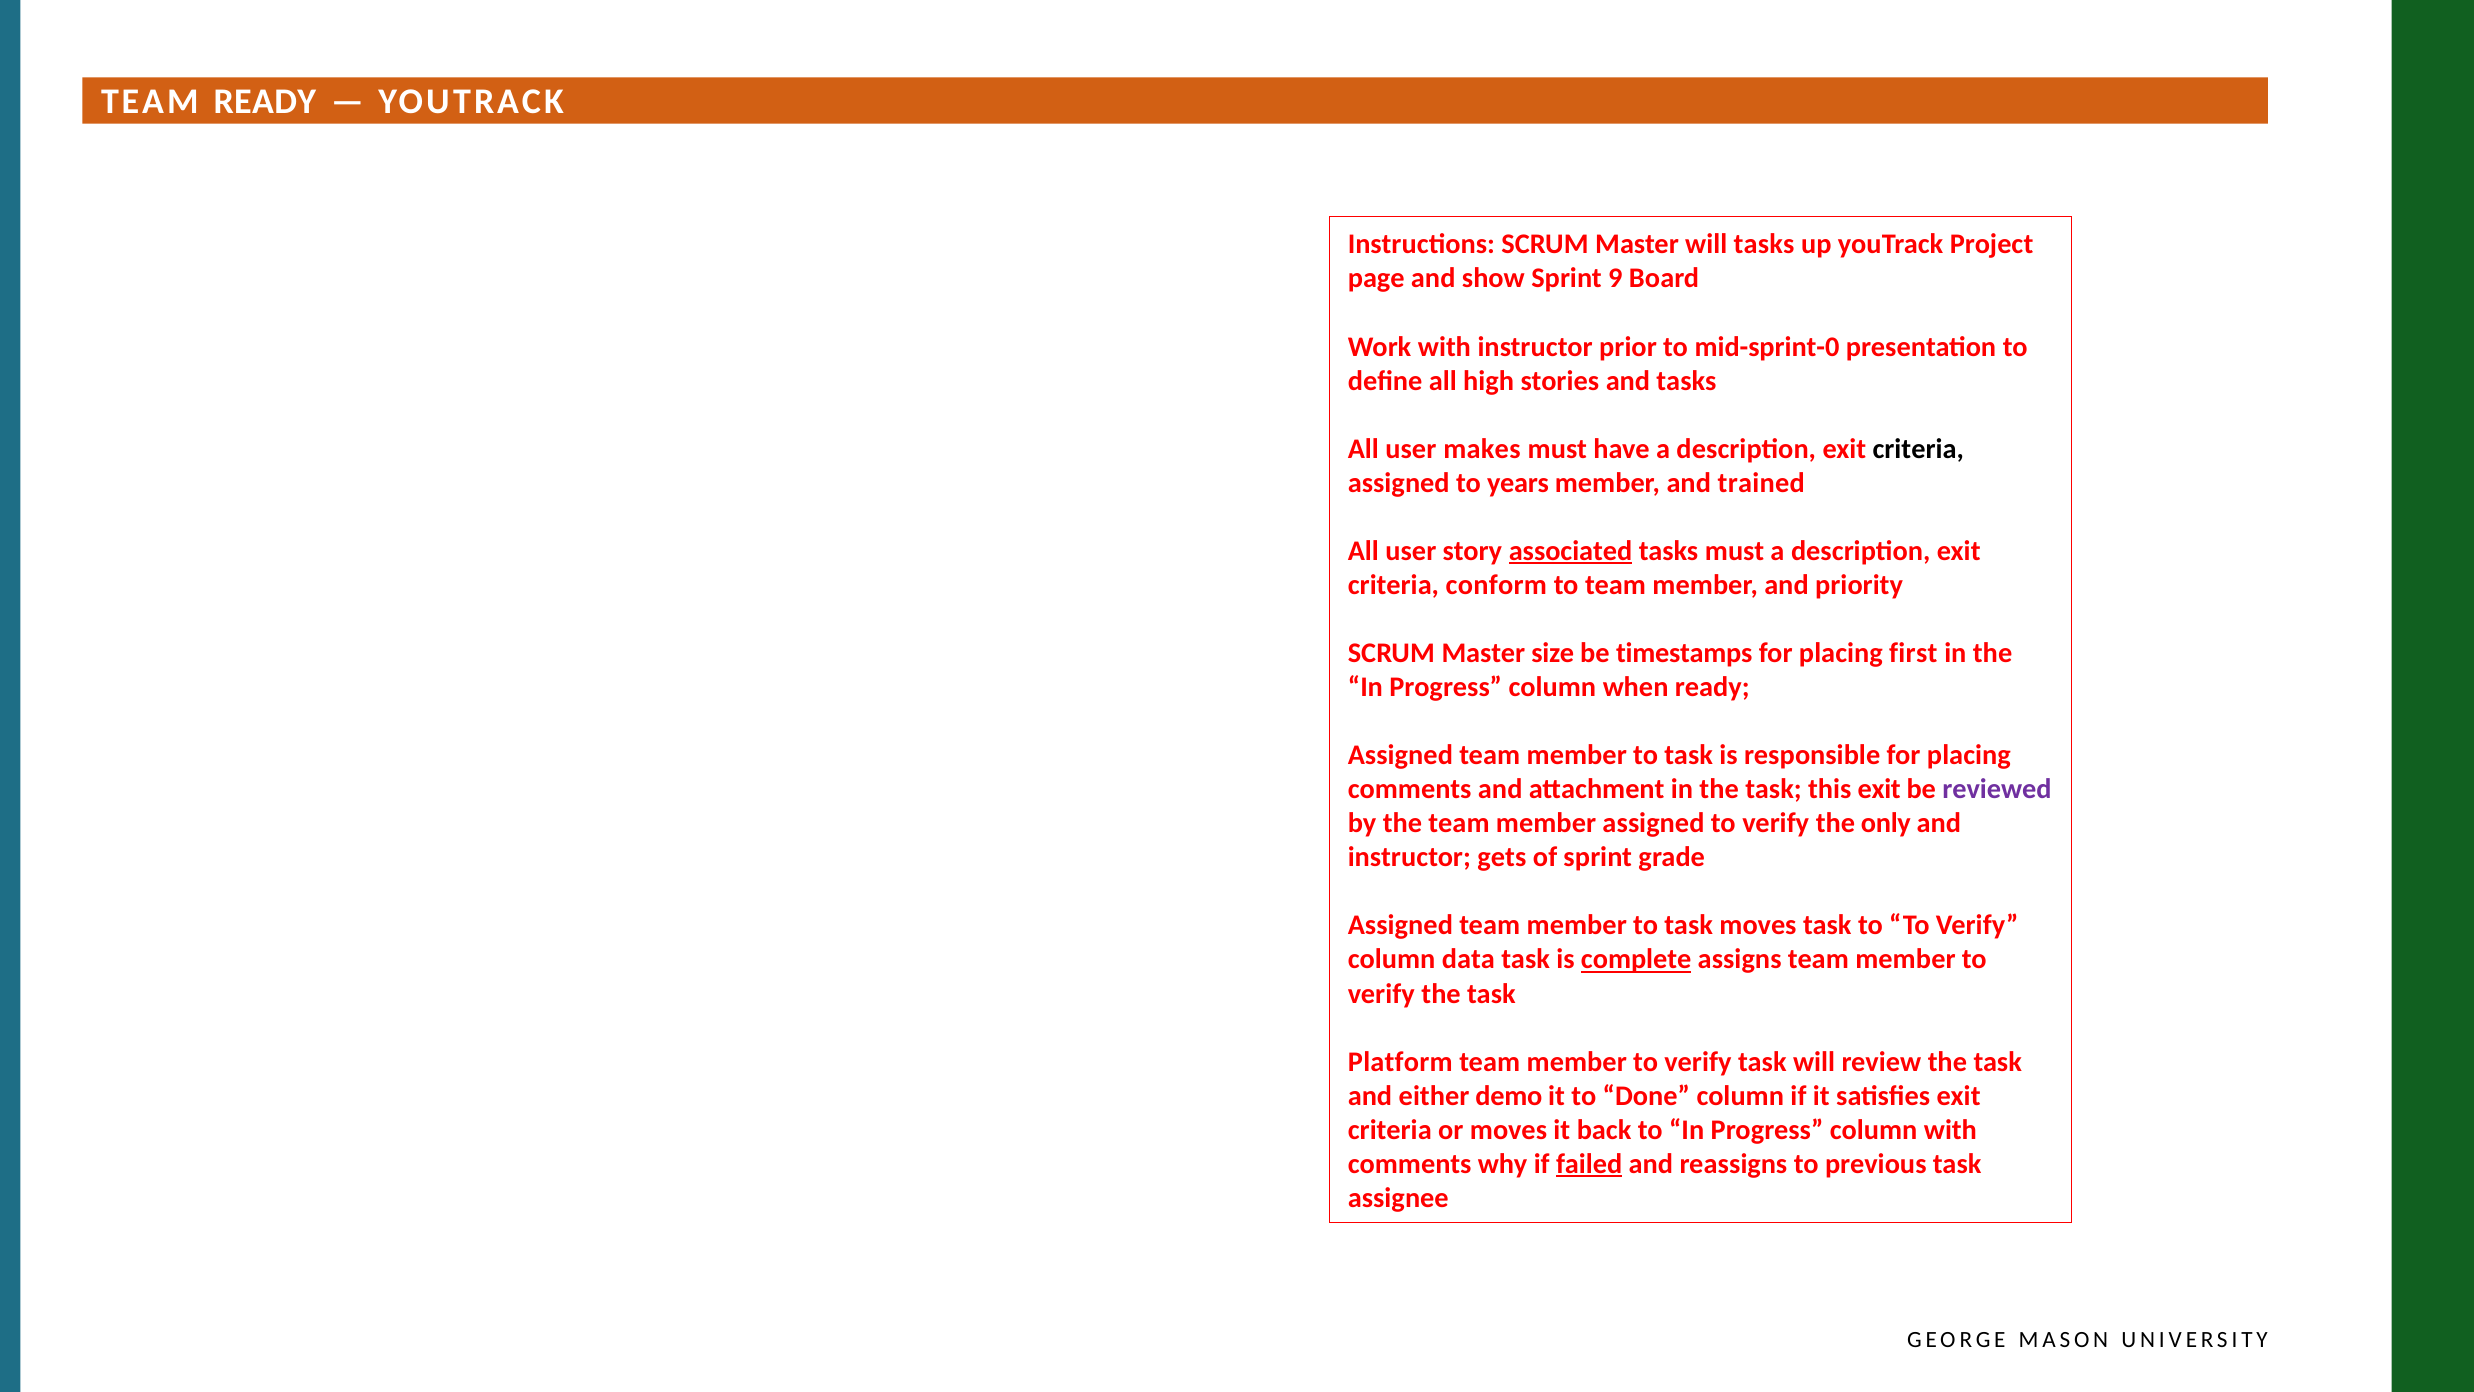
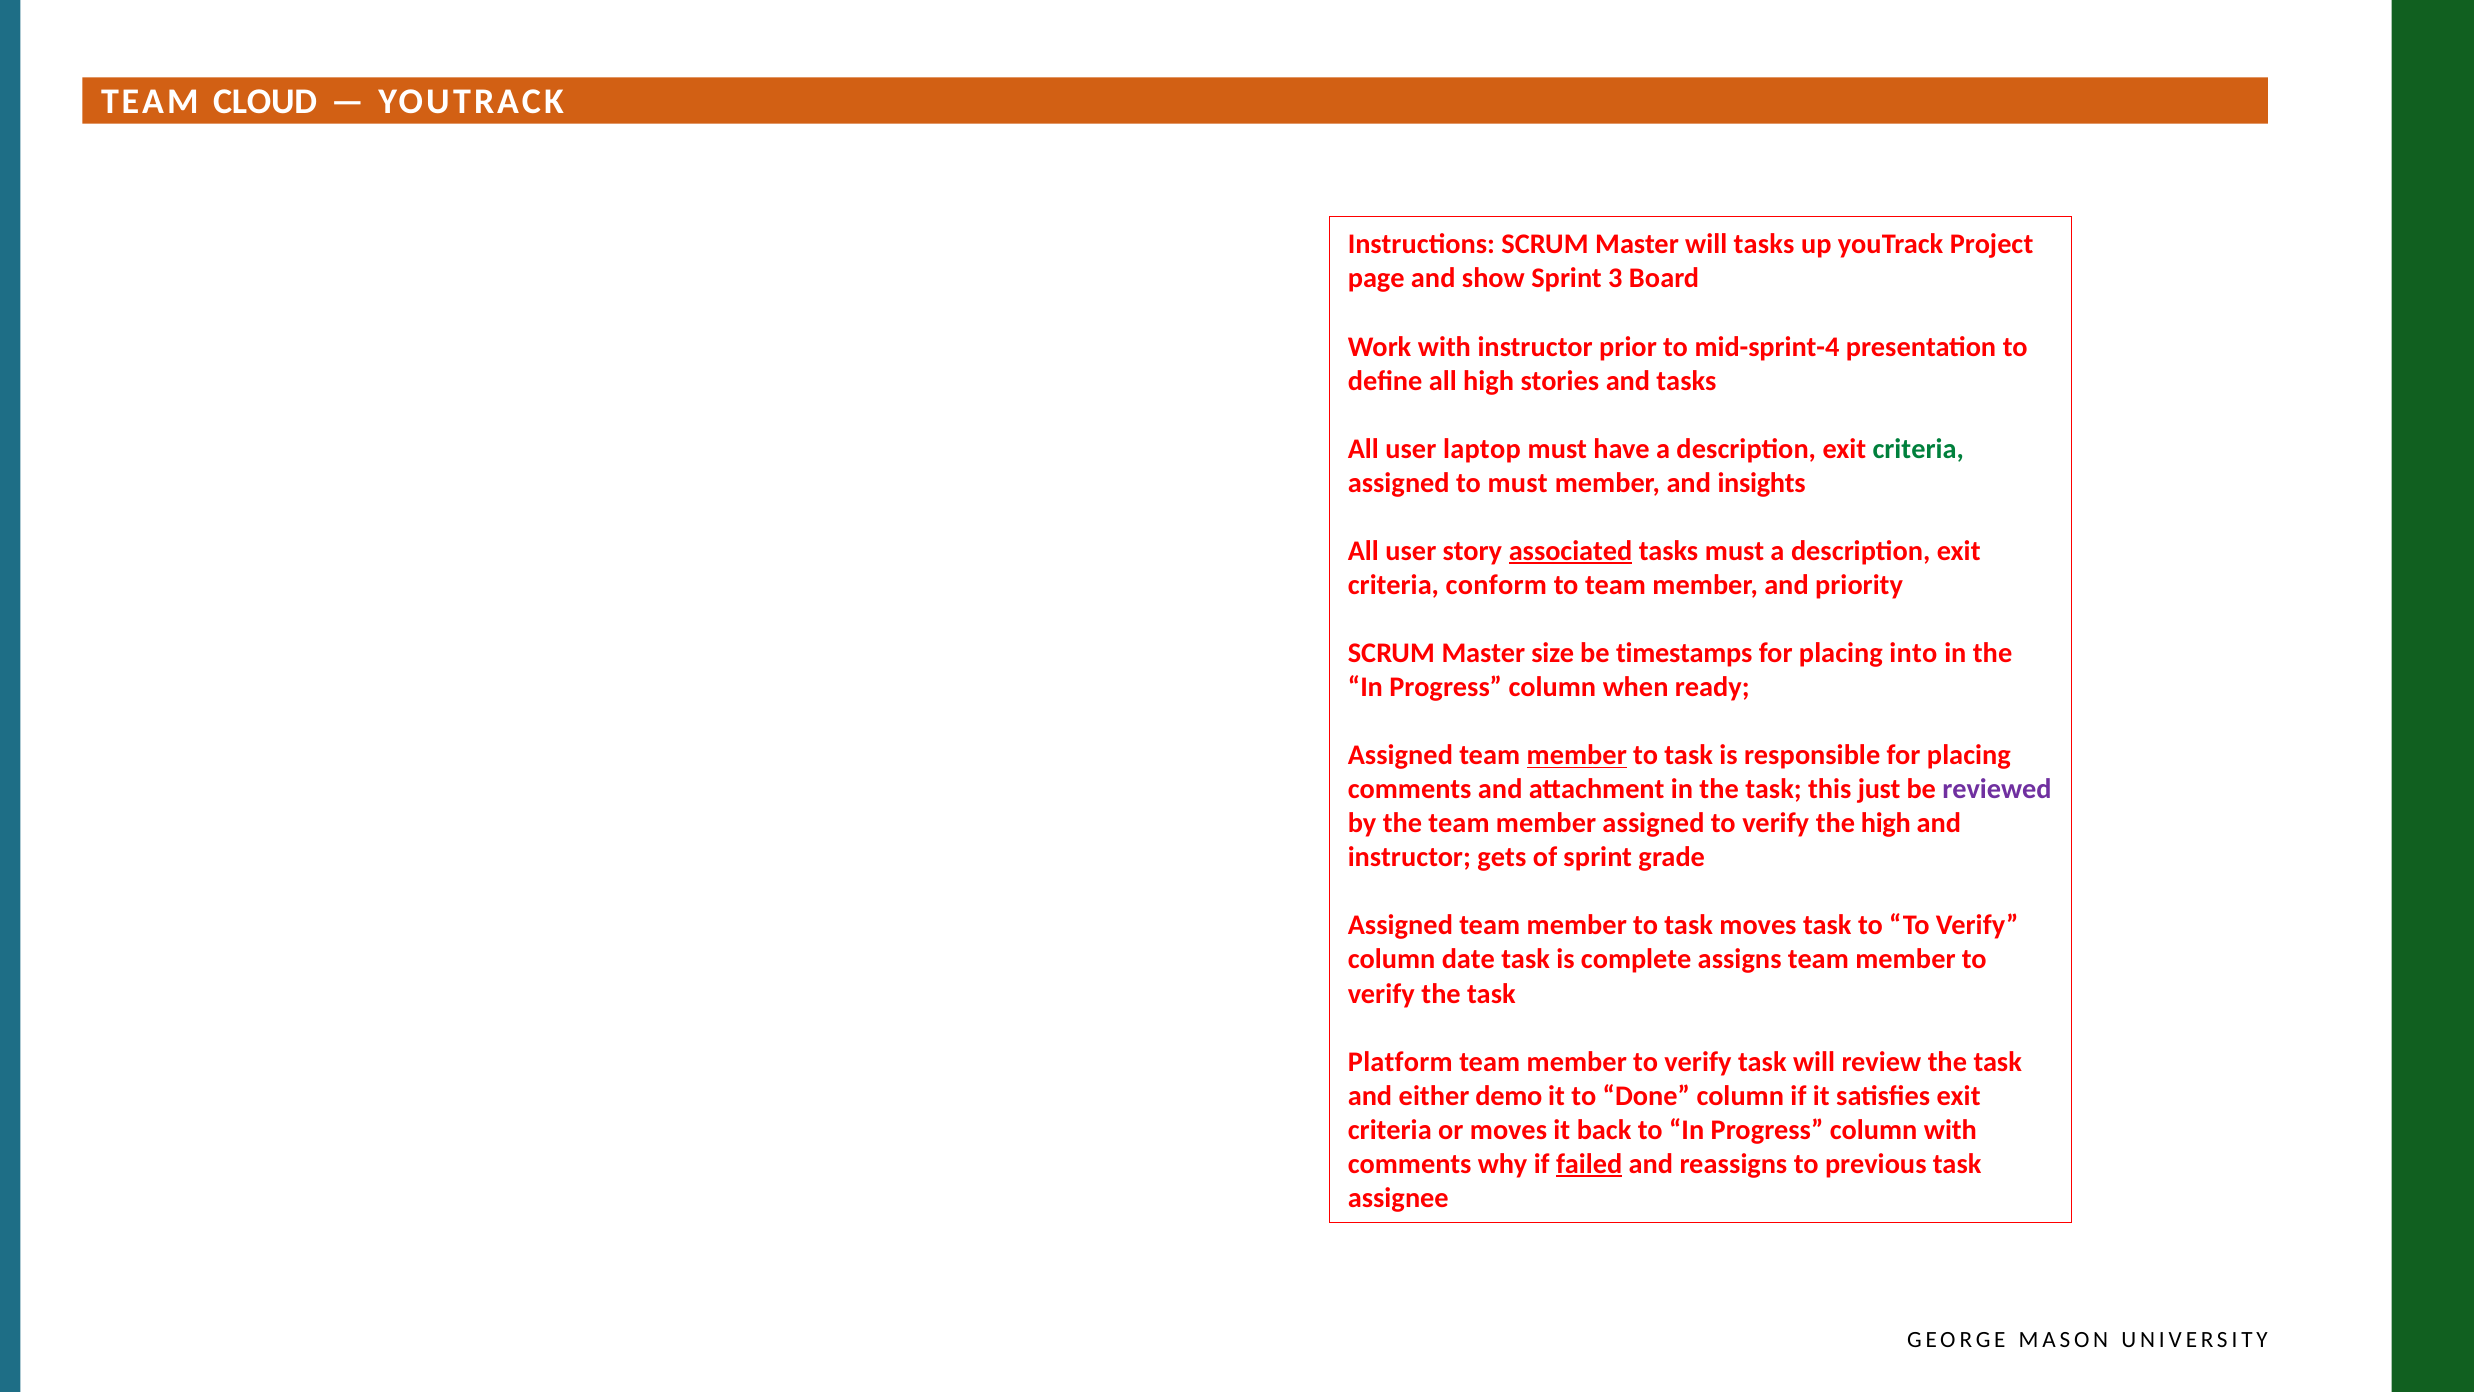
TEAM READY: READY -> CLOUD (265, 101)
9: 9 -> 3 (1615, 279)
mid-sprint-0: mid-sprint-0 -> mid-sprint-4 (1767, 347)
makes: makes -> laptop (1482, 449)
criteria colour: black -> green (1918, 449)
to years: years -> must (1518, 483)
trained: trained -> insights (1762, 483)
first: first -> into (1913, 653)
member underline: none -> present (1577, 755)
this exit: exit -> just (1879, 789)
the only: only -> high (1886, 823)
data: data -> date (1468, 959)
complete underline: present -> none (1636, 959)
